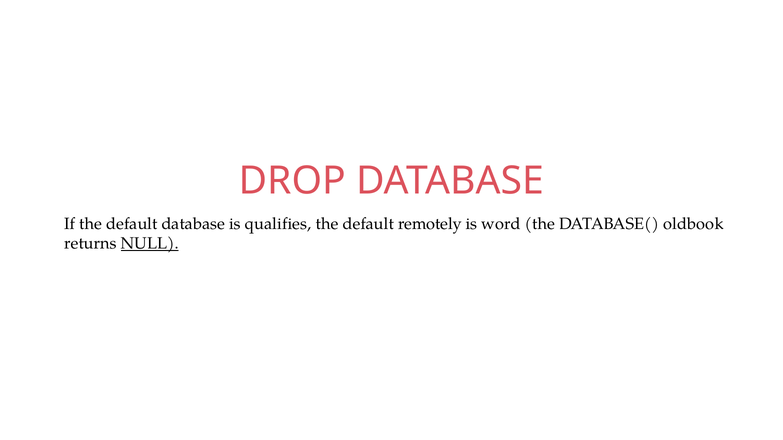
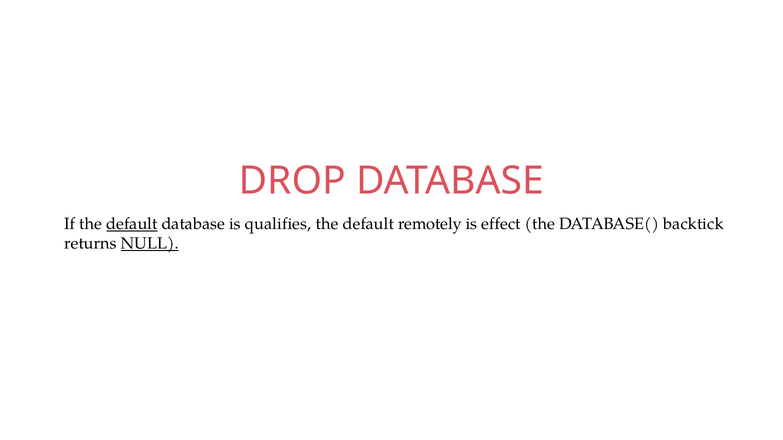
default underline: none -> present (132, 224)
word: word -> effect (501, 224)
oldbook: oldbook -> backtick (693, 224)
